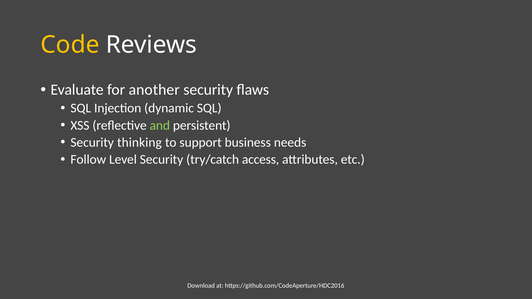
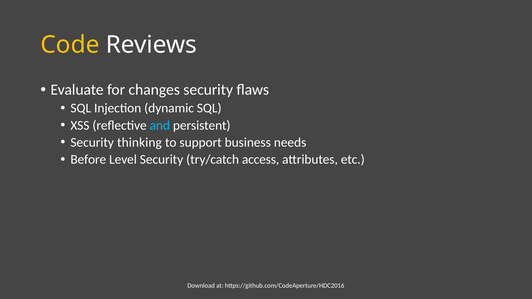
another: another -> changes (154, 90)
and colour: light green -> light blue (160, 125)
Follow: Follow -> Before (88, 160)
